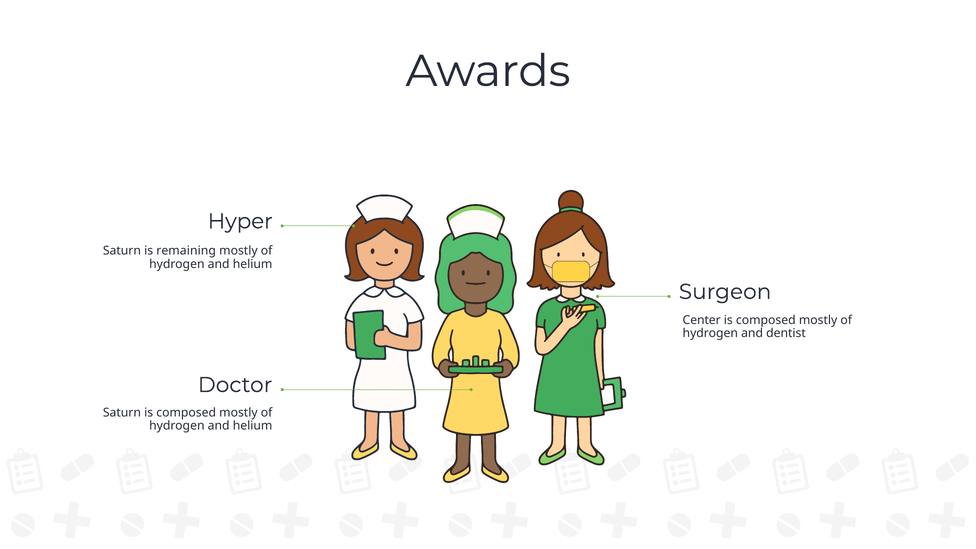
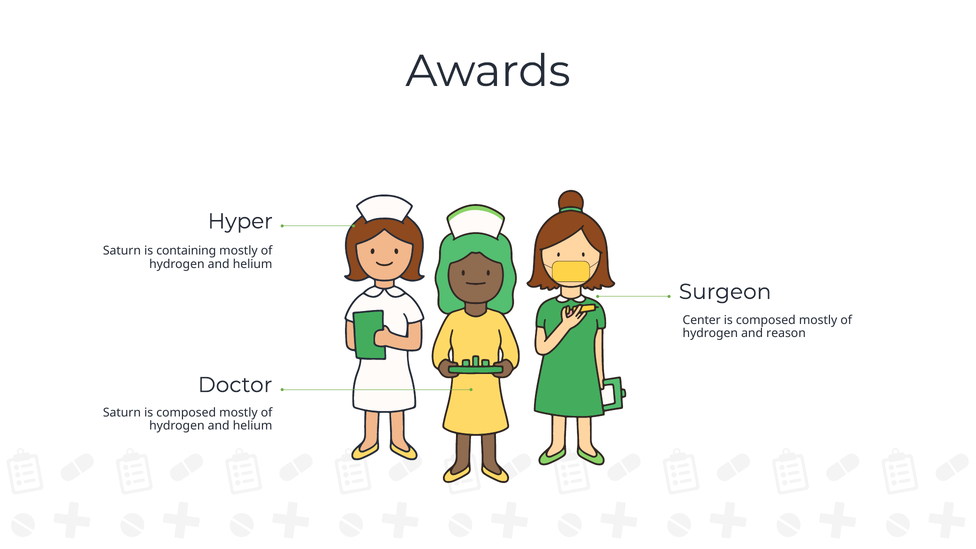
remaining: remaining -> containing (186, 251)
dentist: dentist -> reason (786, 333)
